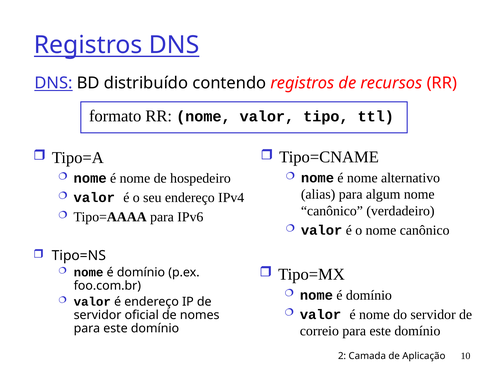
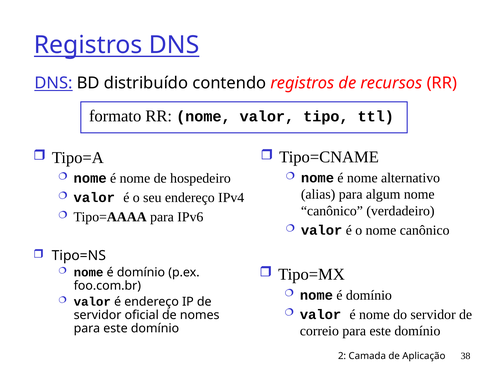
10: 10 -> 38 (466, 356)
